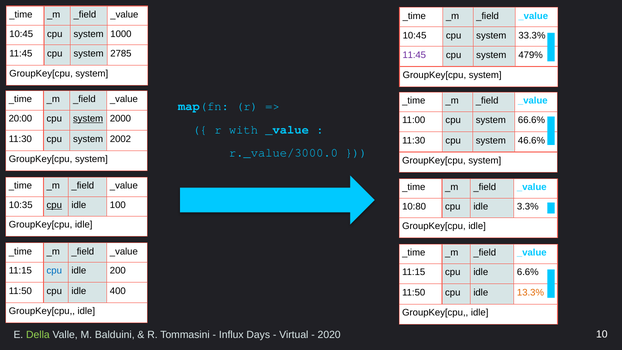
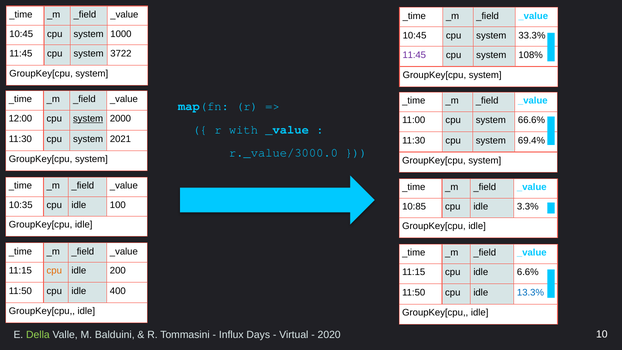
2785: 2785 -> 3722 (121, 53)
479%: 479% -> 108% (531, 55)
20:00: 20:00 -> 12:00 (20, 119)
2002: 2002 -> 2021 (120, 139)
46.6%: 46.6% -> 69.4% (531, 140)
cpu underline: present -> none (54, 205)
10:80: 10:80 -> 10:85 (414, 207)
cpu colour: blue -> orange (54, 271)
13.3% colour: orange -> blue (530, 292)
